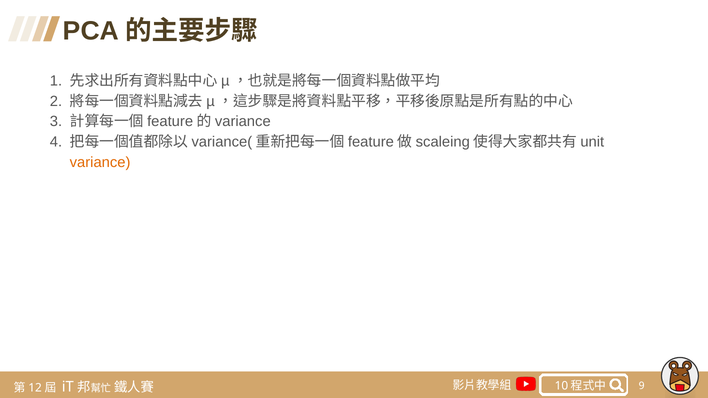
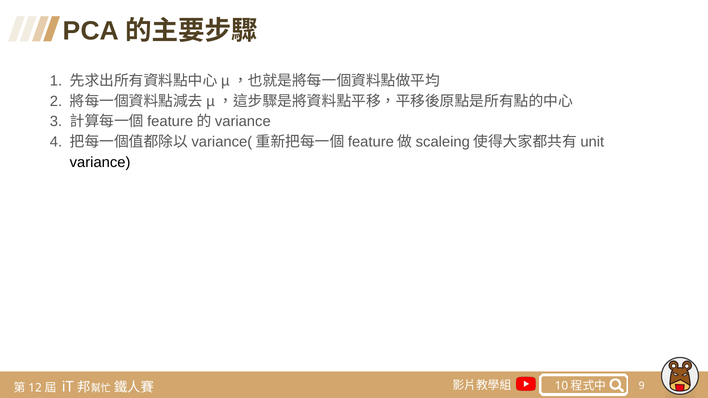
variance colour: orange -> black (100, 162)
